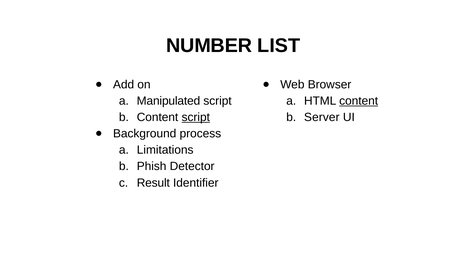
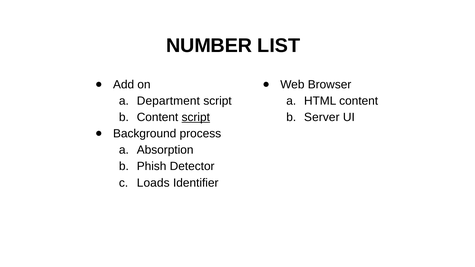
Manipulated: Manipulated -> Department (168, 101)
content underline: present -> none (359, 101)
Limitations: Limitations -> Absorption (165, 150)
Result: Result -> Loads (153, 183)
